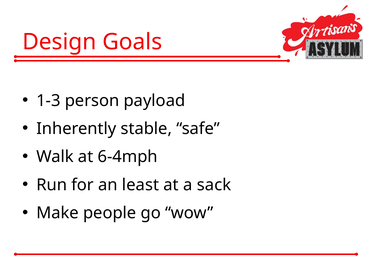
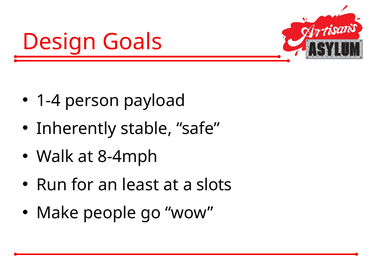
1-3: 1-3 -> 1-4 (48, 101)
6-4mph: 6-4mph -> 8-4mph (128, 157)
sack: sack -> slots (214, 185)
